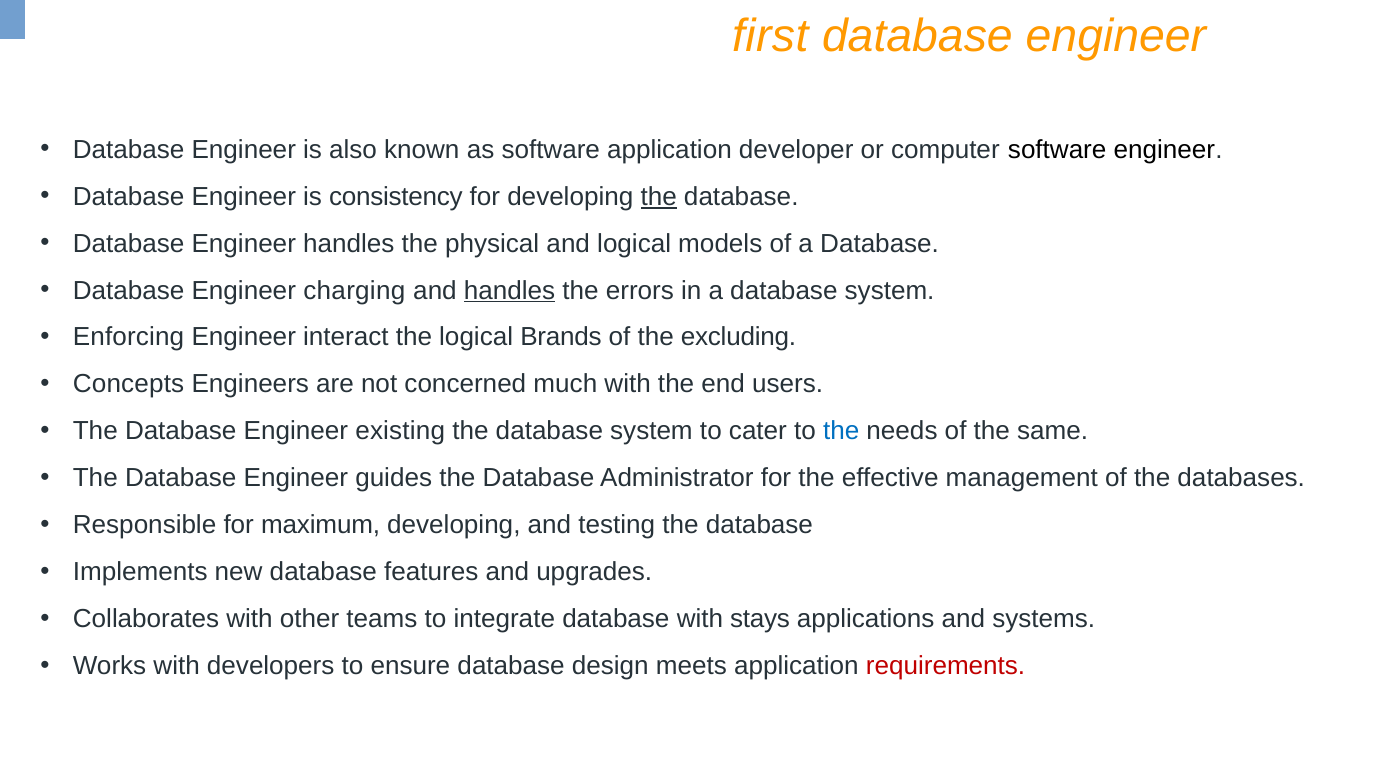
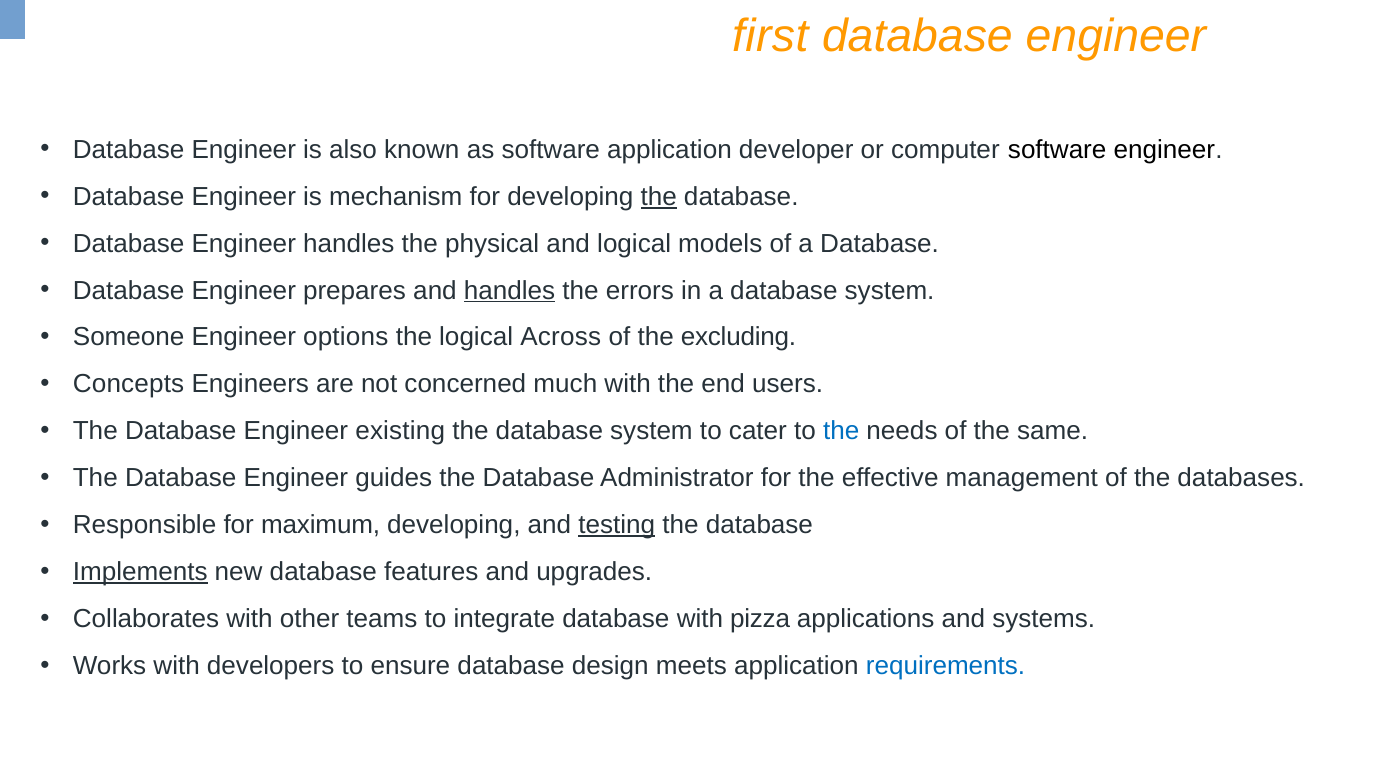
consistency: consistency -> mechanism (396, 197)
charging: charging -> prepares (354, 291)
Enforcing: Enforcing -> Someone (129, 338)
interact: interact -> options (346, 338)
Brands: Brands -> Across (561, 338)
testing underline: none -> present (617, 525)
Implements underline: none -> present (140, 572)
stays: stays -> pizza (760, 619)
requirements colour: red -> blue (946, 666)
